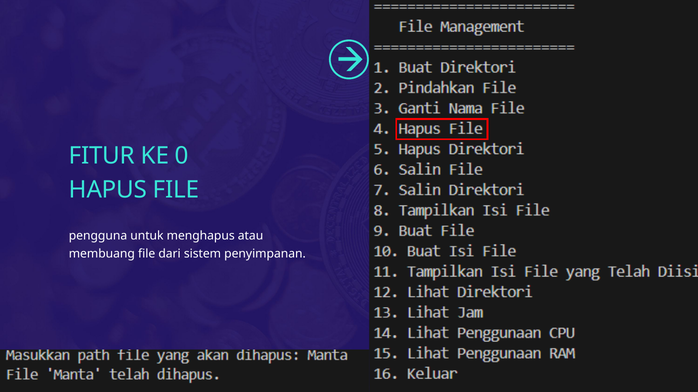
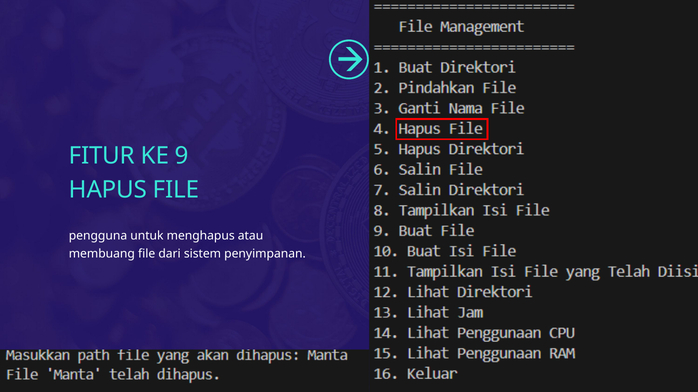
0: 0 -> 9 (182, 156)
